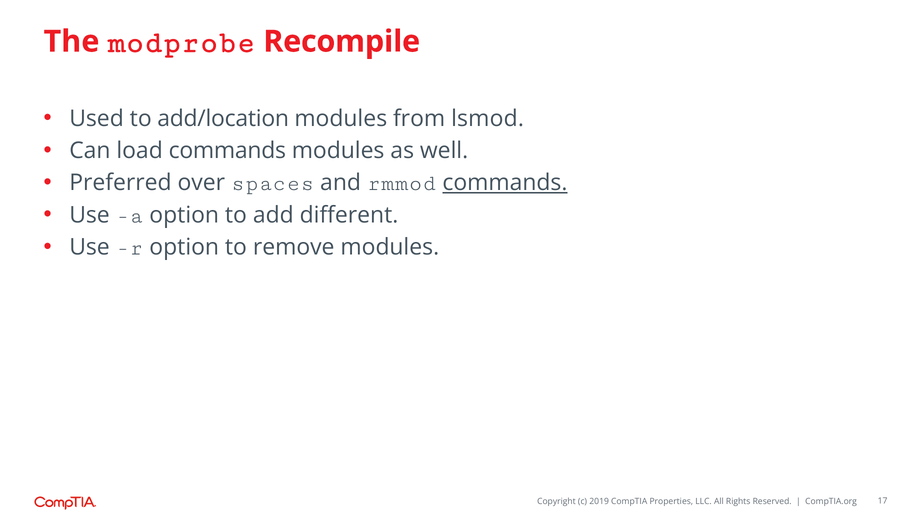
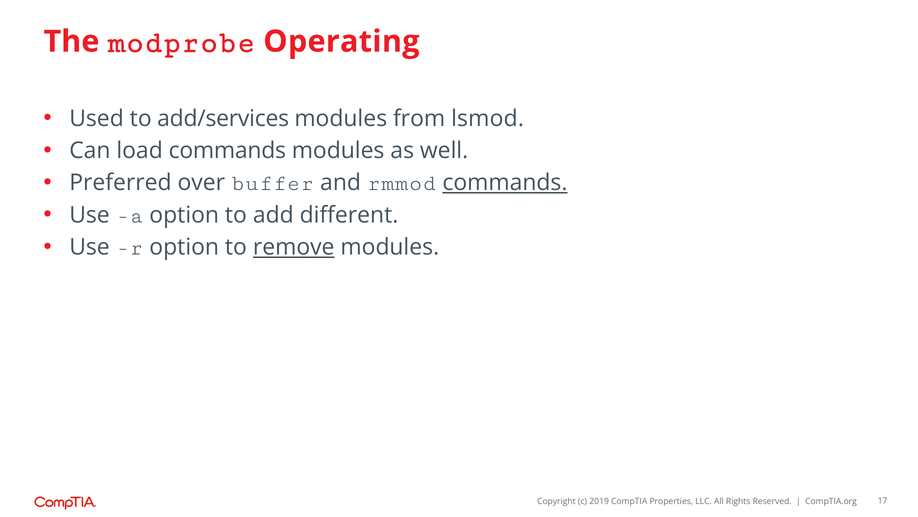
Recompile: Recompile -> Operating (341, 41)
add/location: add/location -> add/services (223, 118)
spaces: spaces -> buffer (273, 183)
remove underline: none -> present (294, 247)
